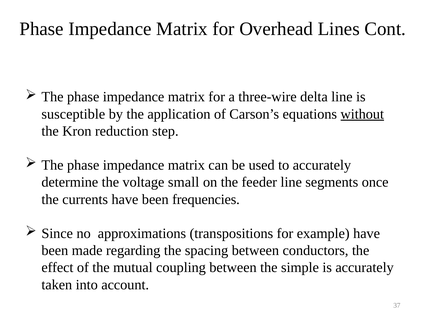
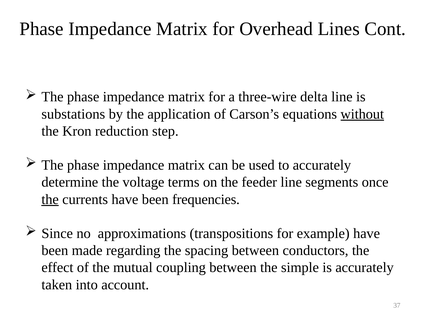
susceptible: susceptible -> substations (73, 114)
small: small -> terms (184, 182)
the underline: none -> present (50, 199)
